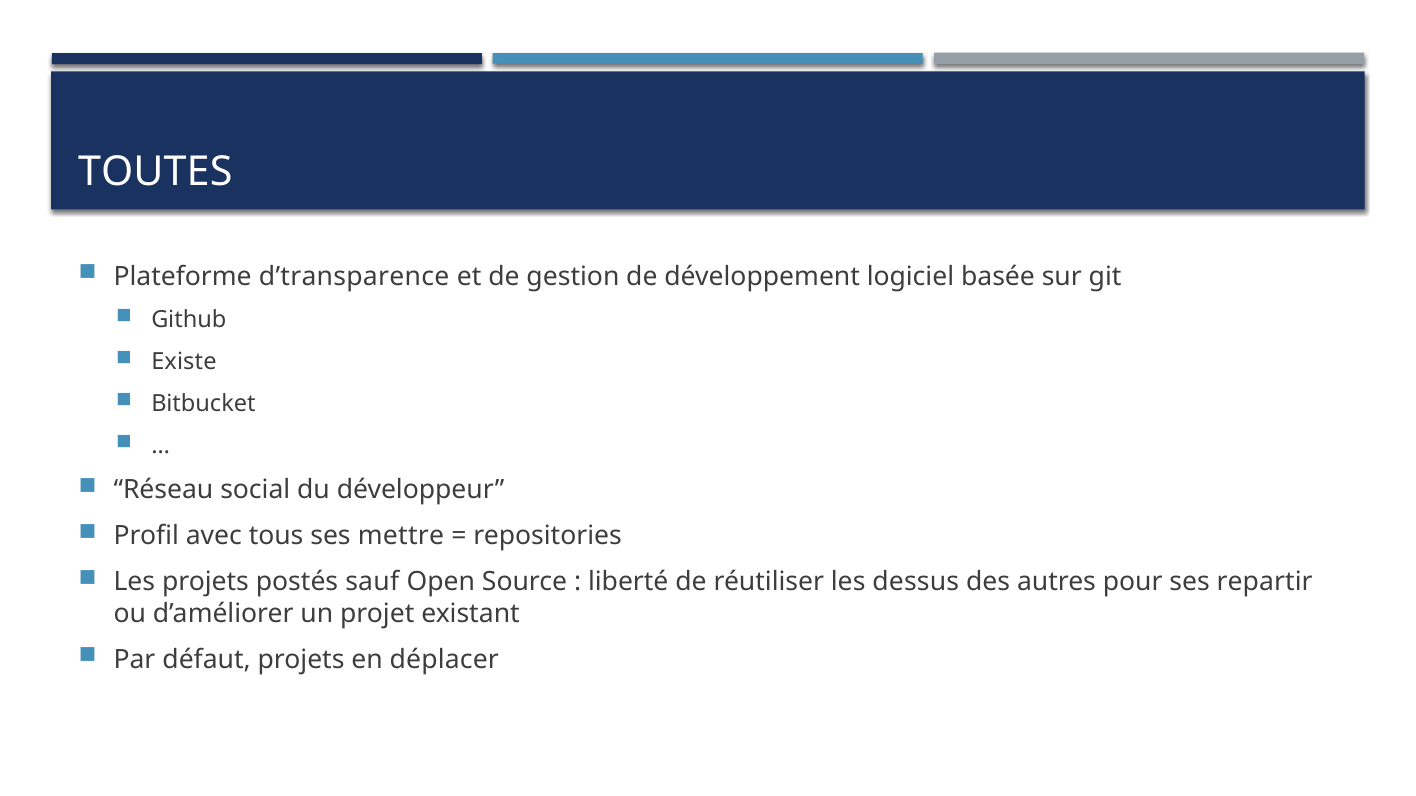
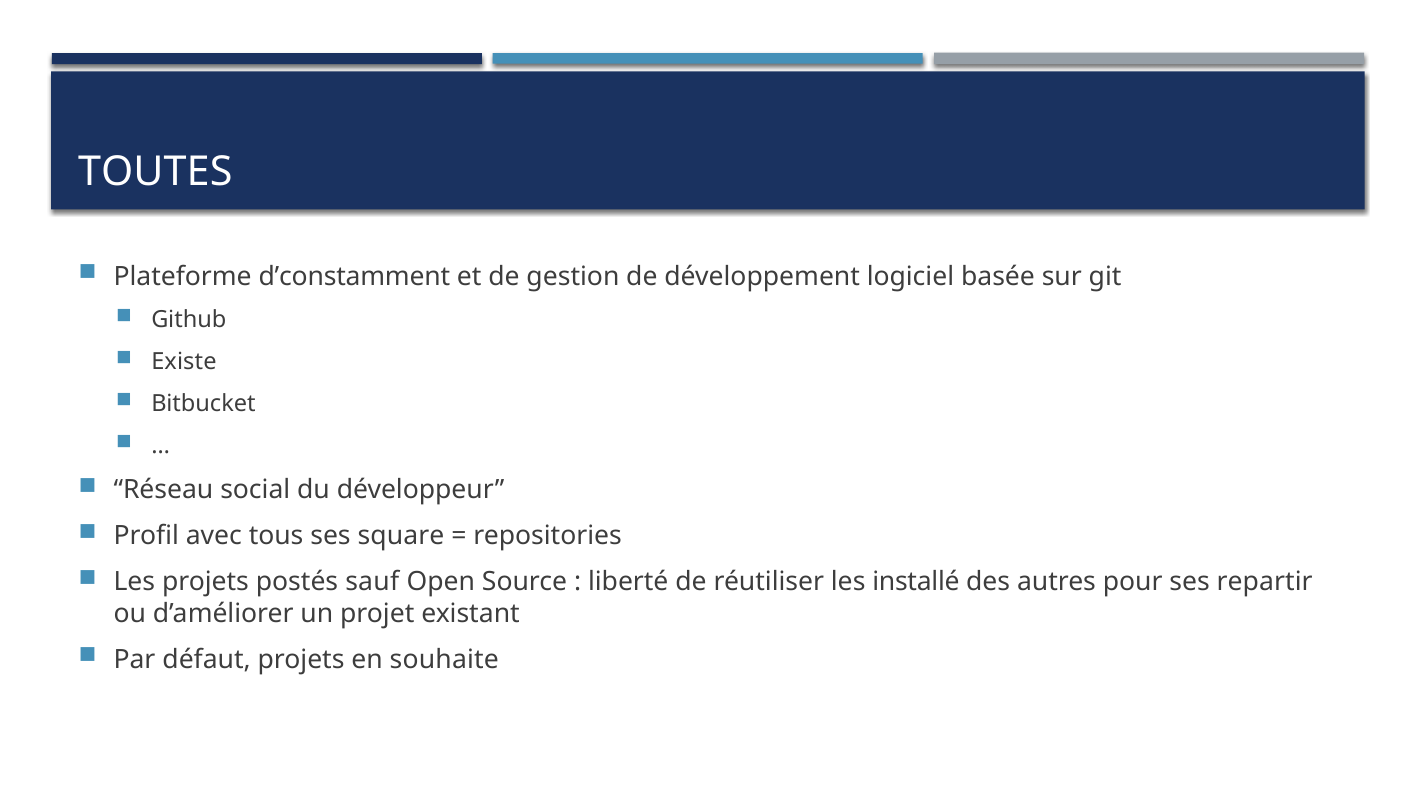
d’transparence: d’transparence -> d’constamment (354, 277)
mettre: mettre -> square (401, 536)
dessus: dessus -> installé (916, 582)
déplacer: déplacer -> souhaite (444, 660)
